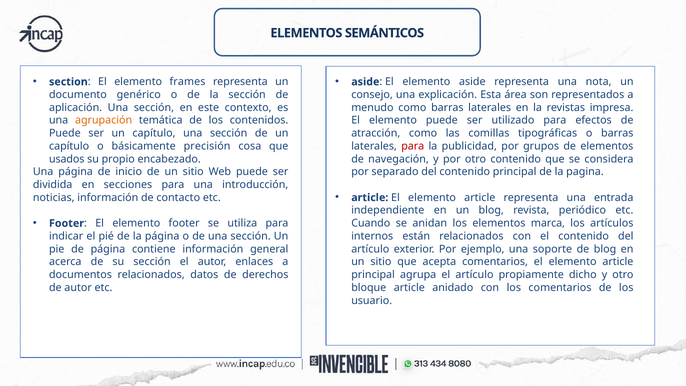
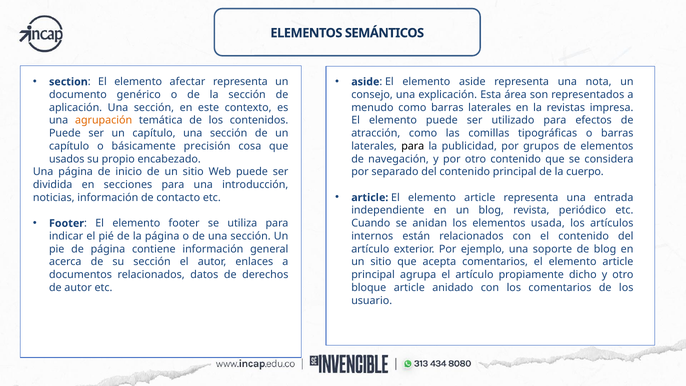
frames: frames -> afectar (188, 82)
para colour: red -> black (413, 146)
pagina: pagina -> cuerpo (585, 172)
marca: marca -> usada (548, 223)
